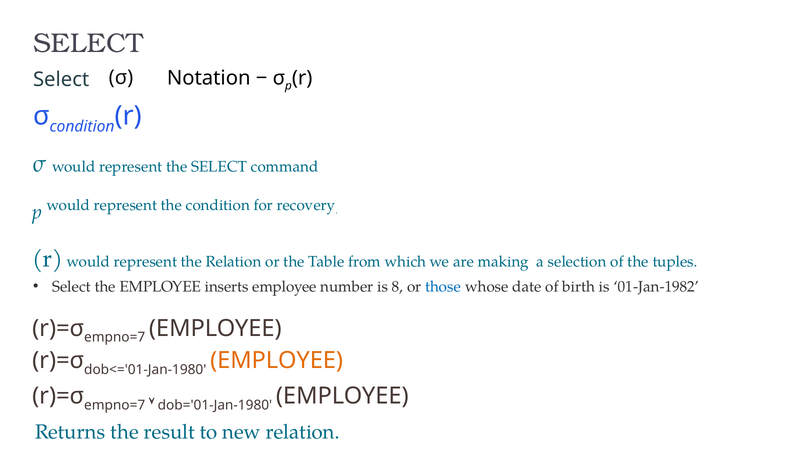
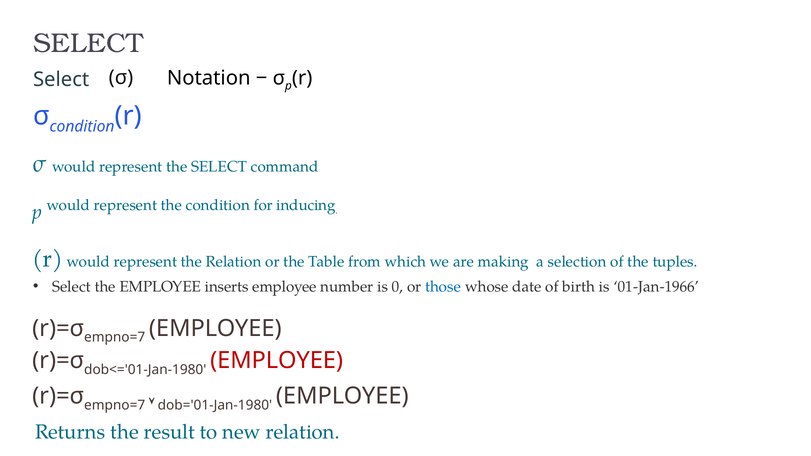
recovery: recovery -> inducing (306, 205)
8: 8 -> 0 (398, 287)
01-Jan-1982: 01-Jan-1982 -> 01-Jan-1966 (656, 287)
EMPLOYEE colour: orange -> red (277, 361)
